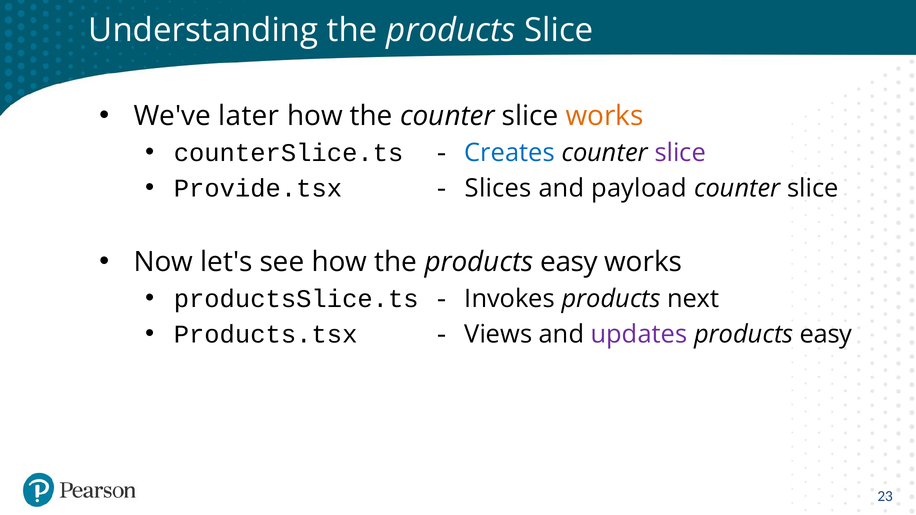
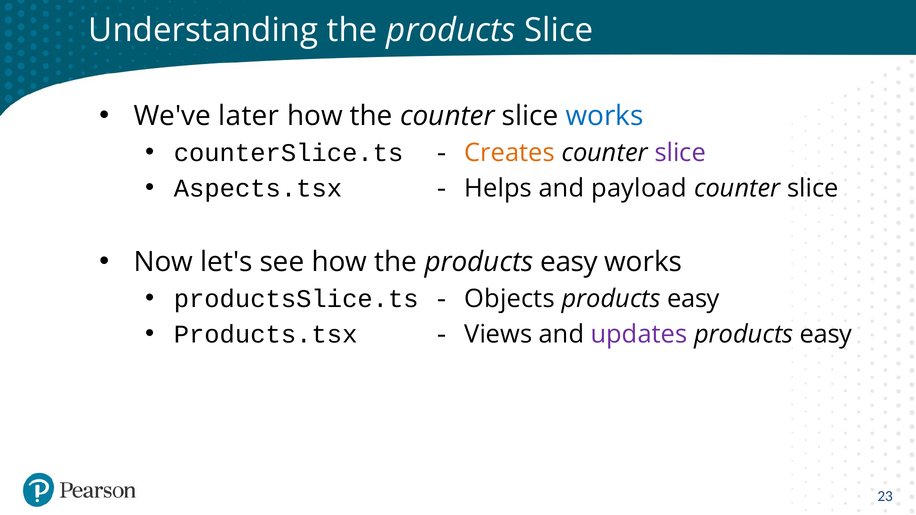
works colour: orange -> blue (605, 116)
Creates colour: blue -> orange (510, 153)
Provide.tsx: Provide.tsx -> Aspects.tsx (258, 189)
Slices: Slices -> Helps (498, 189)
Invokes: Invokes -> Objects (510, 299)
next: next -> easy (693, 299)
